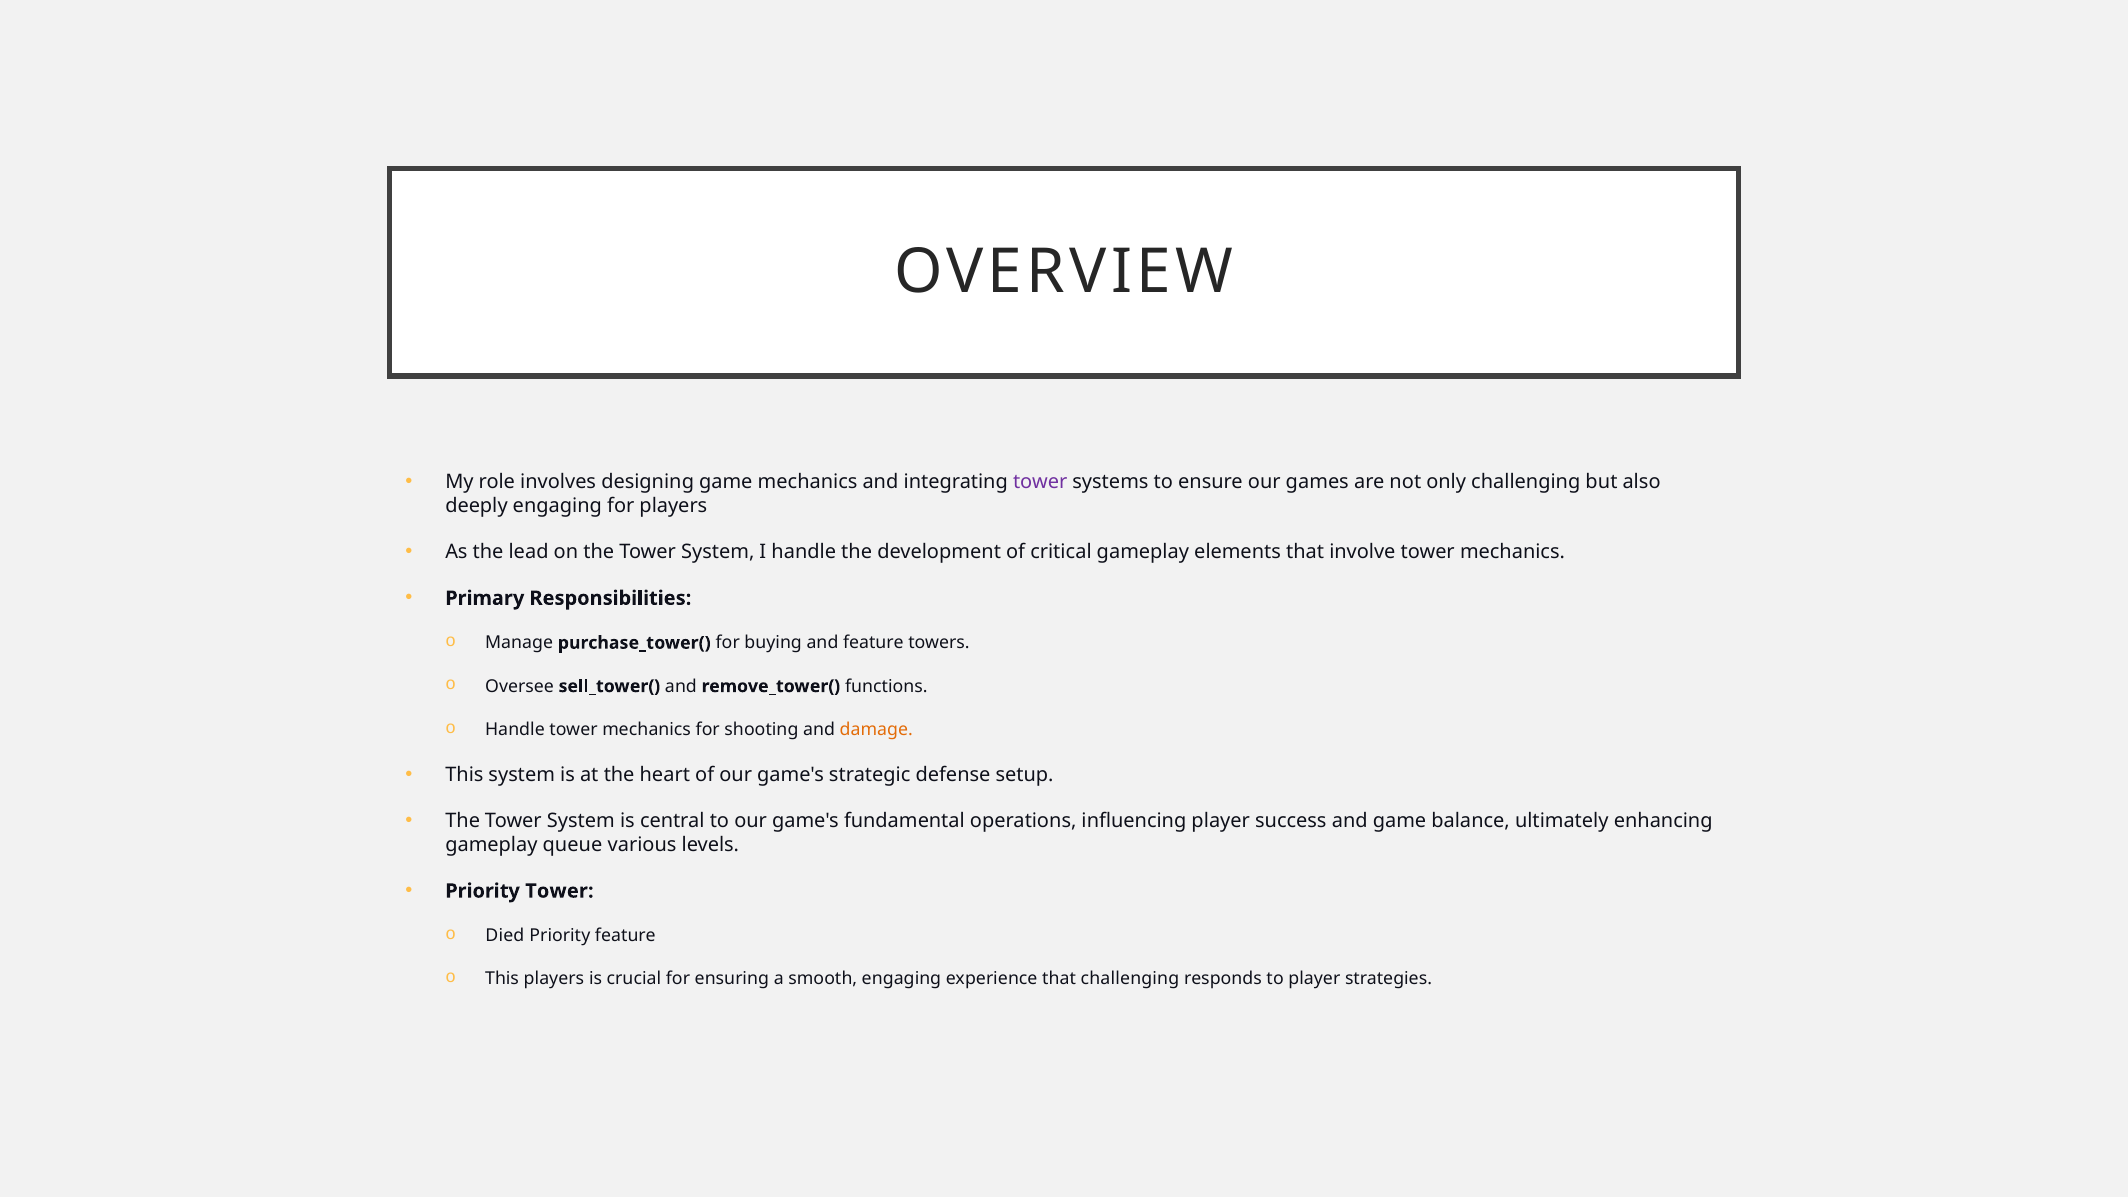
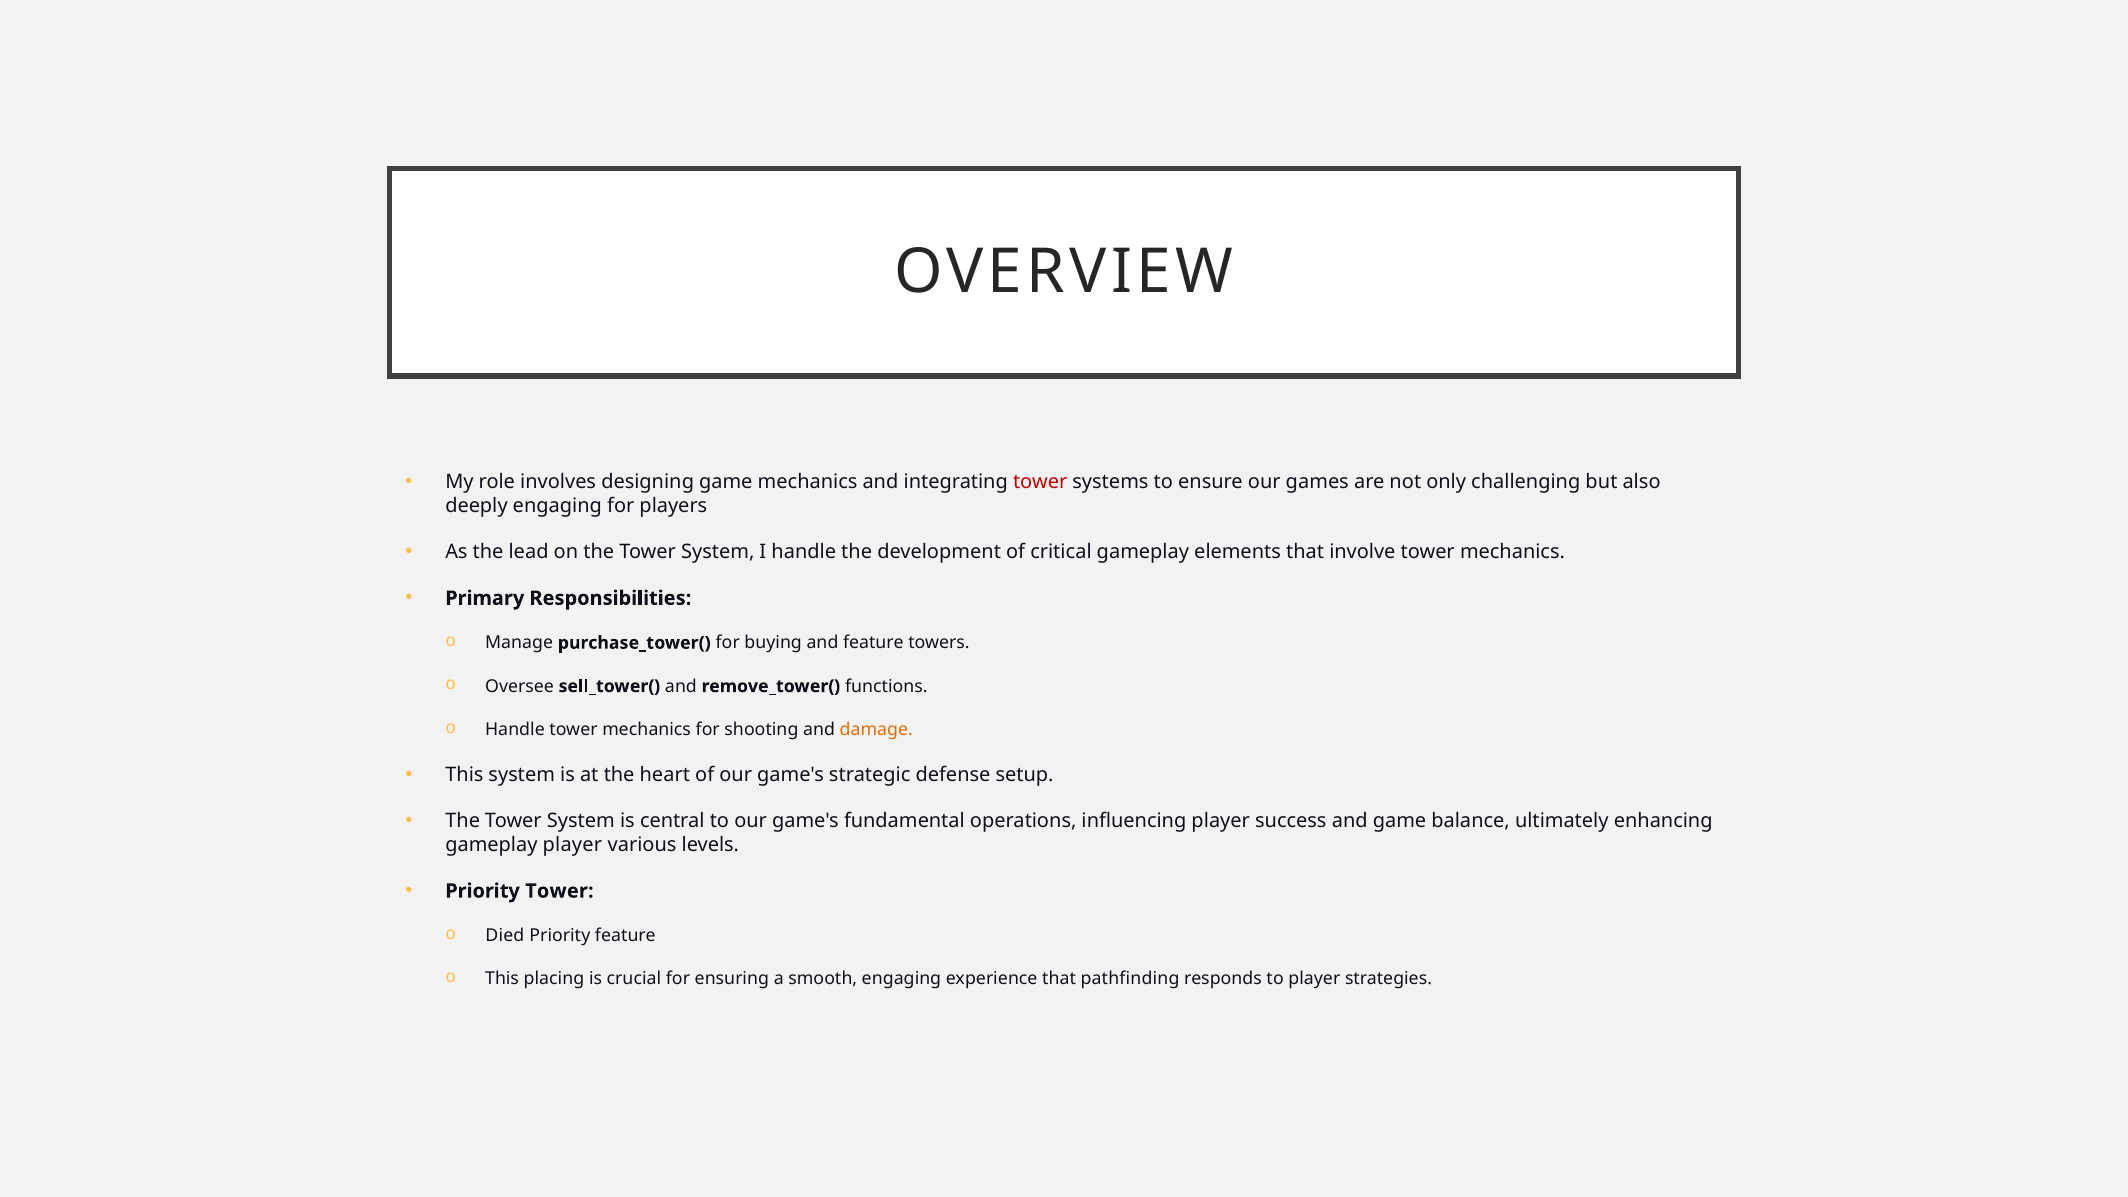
tower colour: purple -> red (1040, 482)
gameplay queue: queue -> player (572, 845)
This players: players -> placing (554, 979)
that challenging: challenging -> pathfinding (1130, 979)
